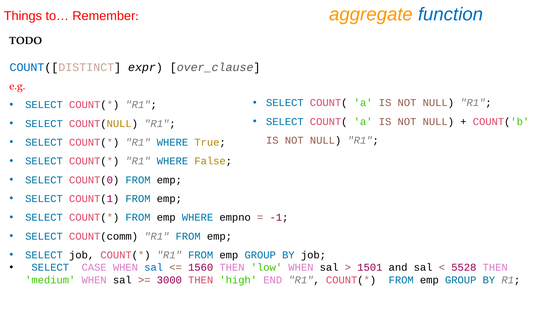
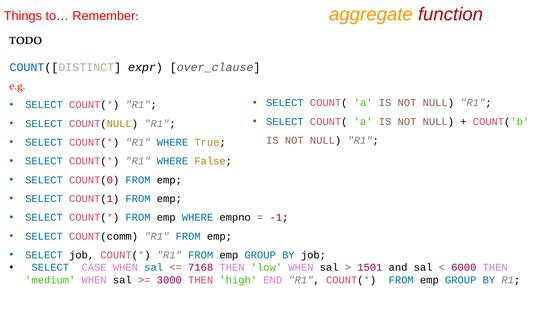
function colour: blue -> red (451, 14)
1560: 1560 -> 7168 (201, 268)
5528: 5528 -> 6000 (464, 268)
